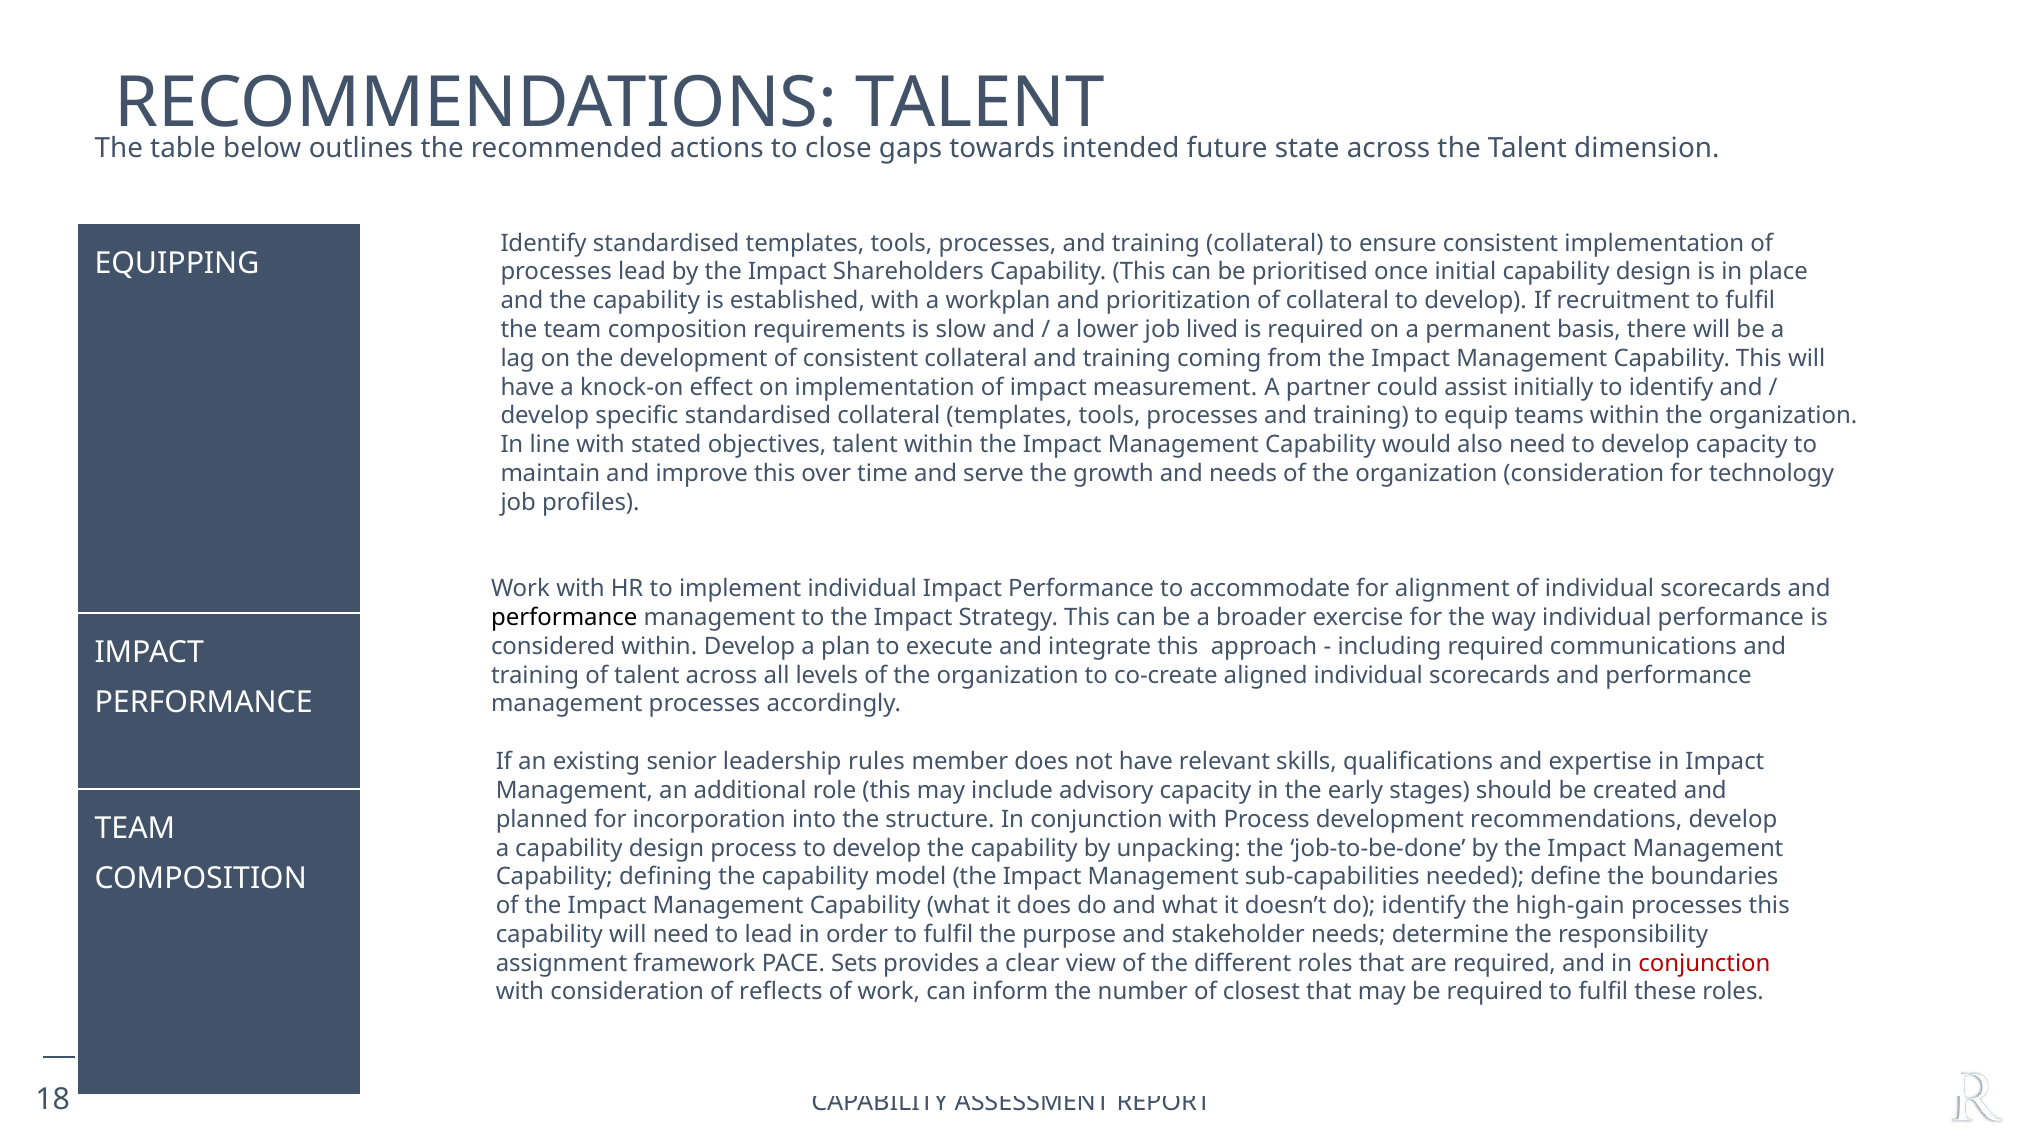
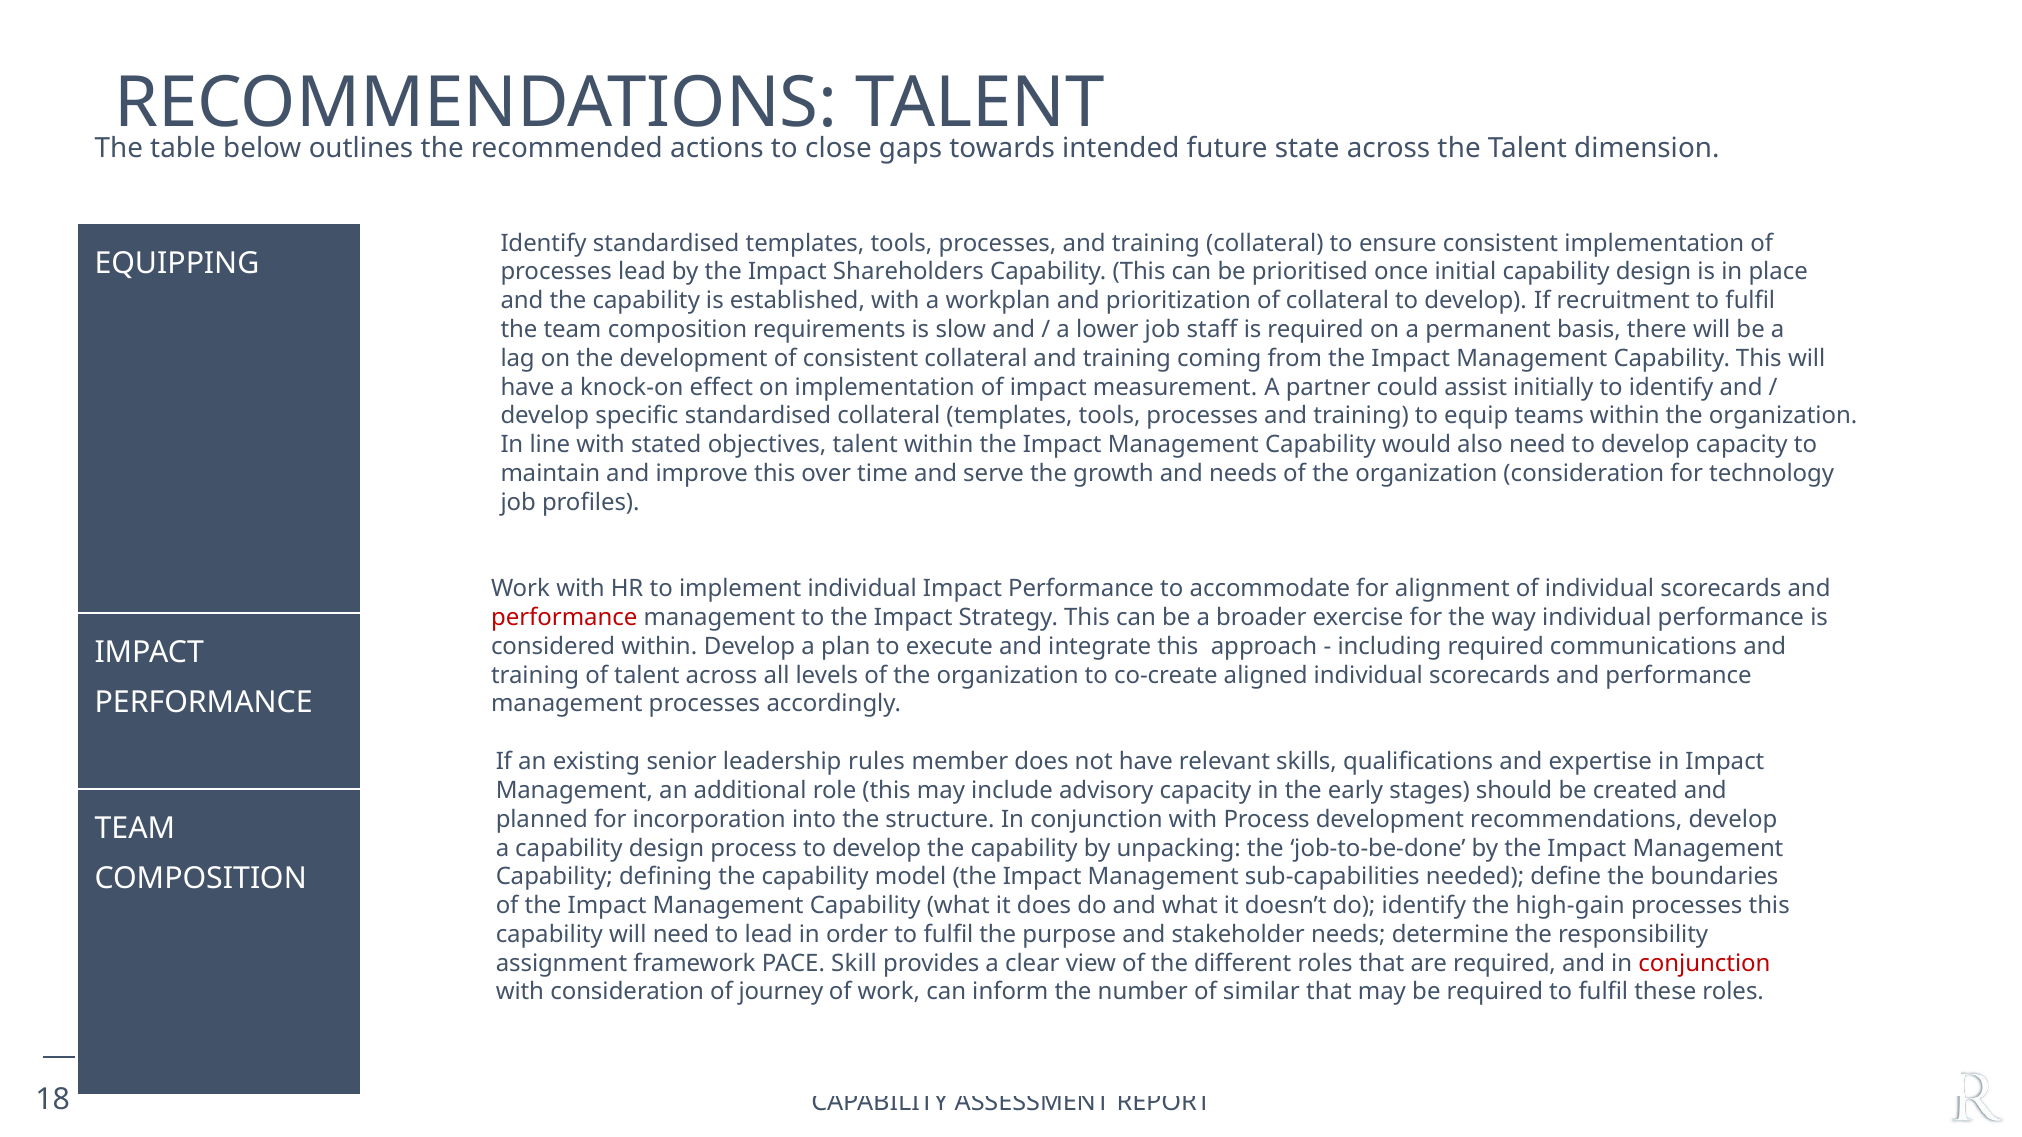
lived: lived -> staff (1212, 330)
performance colour: black -> red (564, 618)
Sets: Sets -> Skill (854, 964)
reflects: reflects -> journey (781, 992)
closest: closest -> similar (1261, 992)
